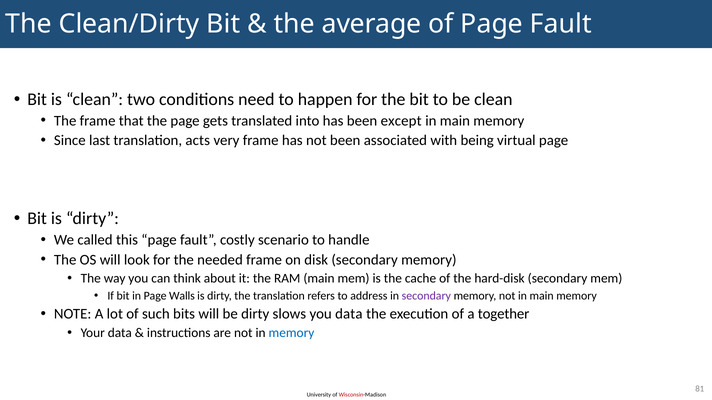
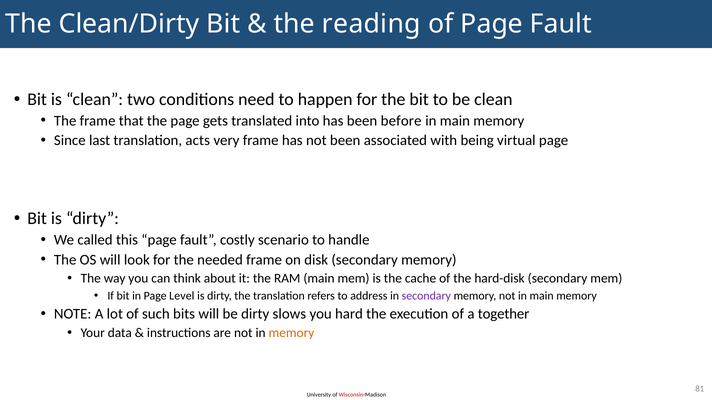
average: average -> reading (371, 24)
except: except -> before (401, 121)
Walls: Walls -> Level (182, 296)
you data: data -> hard (349, 314)
memory colour: blue -> orange (291, 333)
